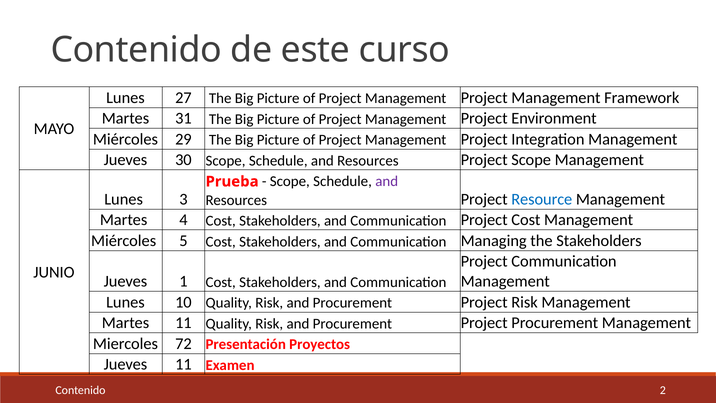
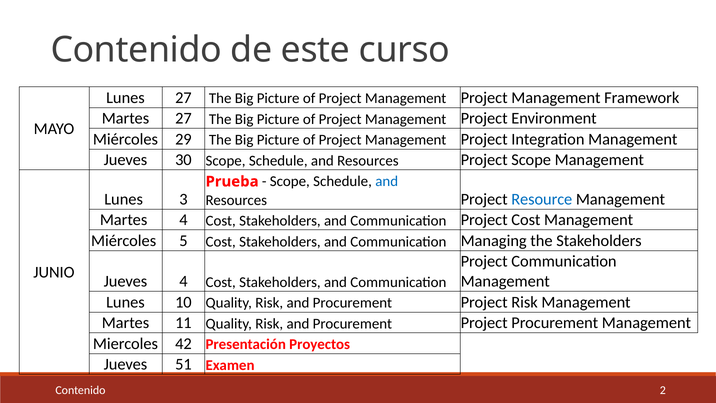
Martes 31: 31 -> 27 (183, 118)
and colour: purple -> blue (387, 181)
Jueves 1: 1 -> 4 (183, 281)
72: 72 -> 42 (183, 343)
Jueves 11: 11 -> 51 (183, 364)
